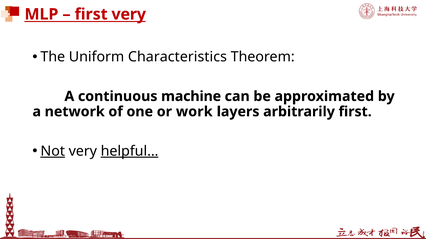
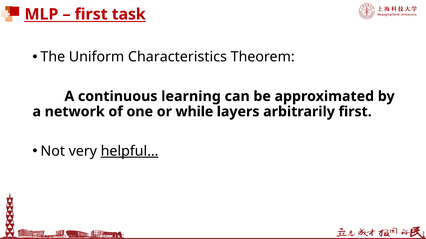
first very: very -> task (129, 14)
machine: machine -> learning (191, 97)
work: work -> while (194, 112)
Not underline: present -> none (53, 151)
